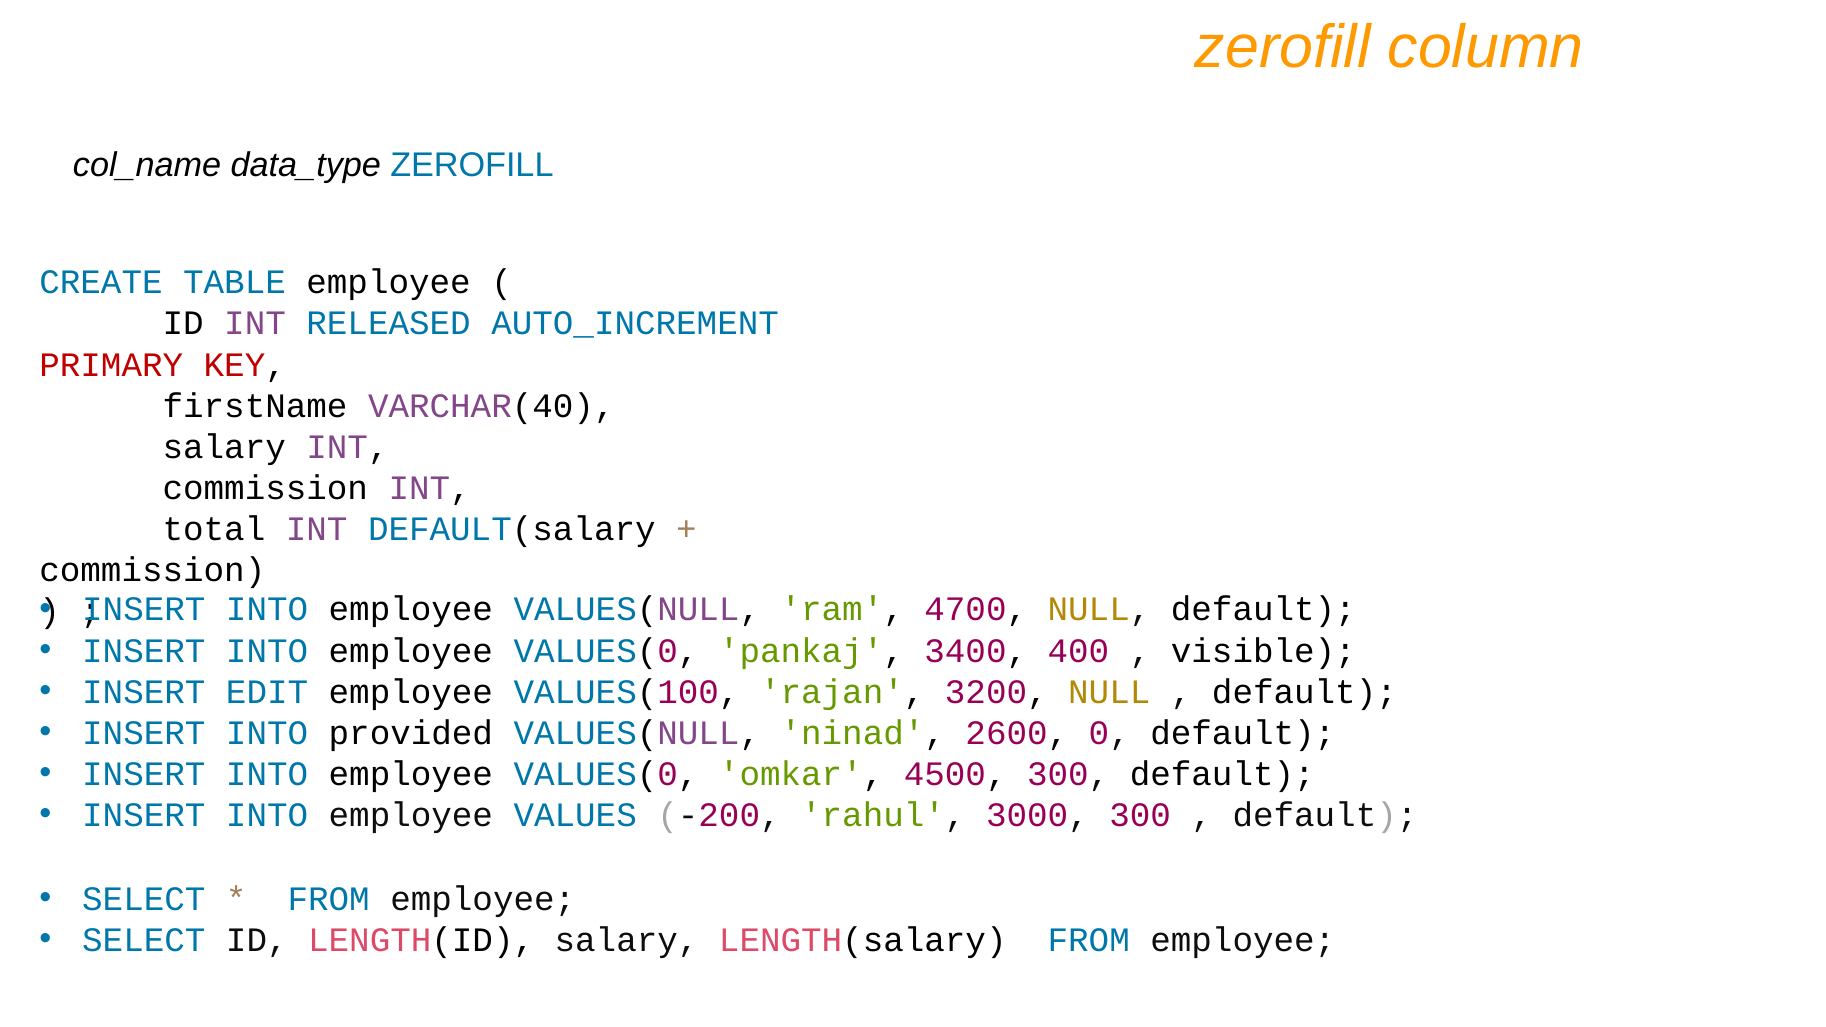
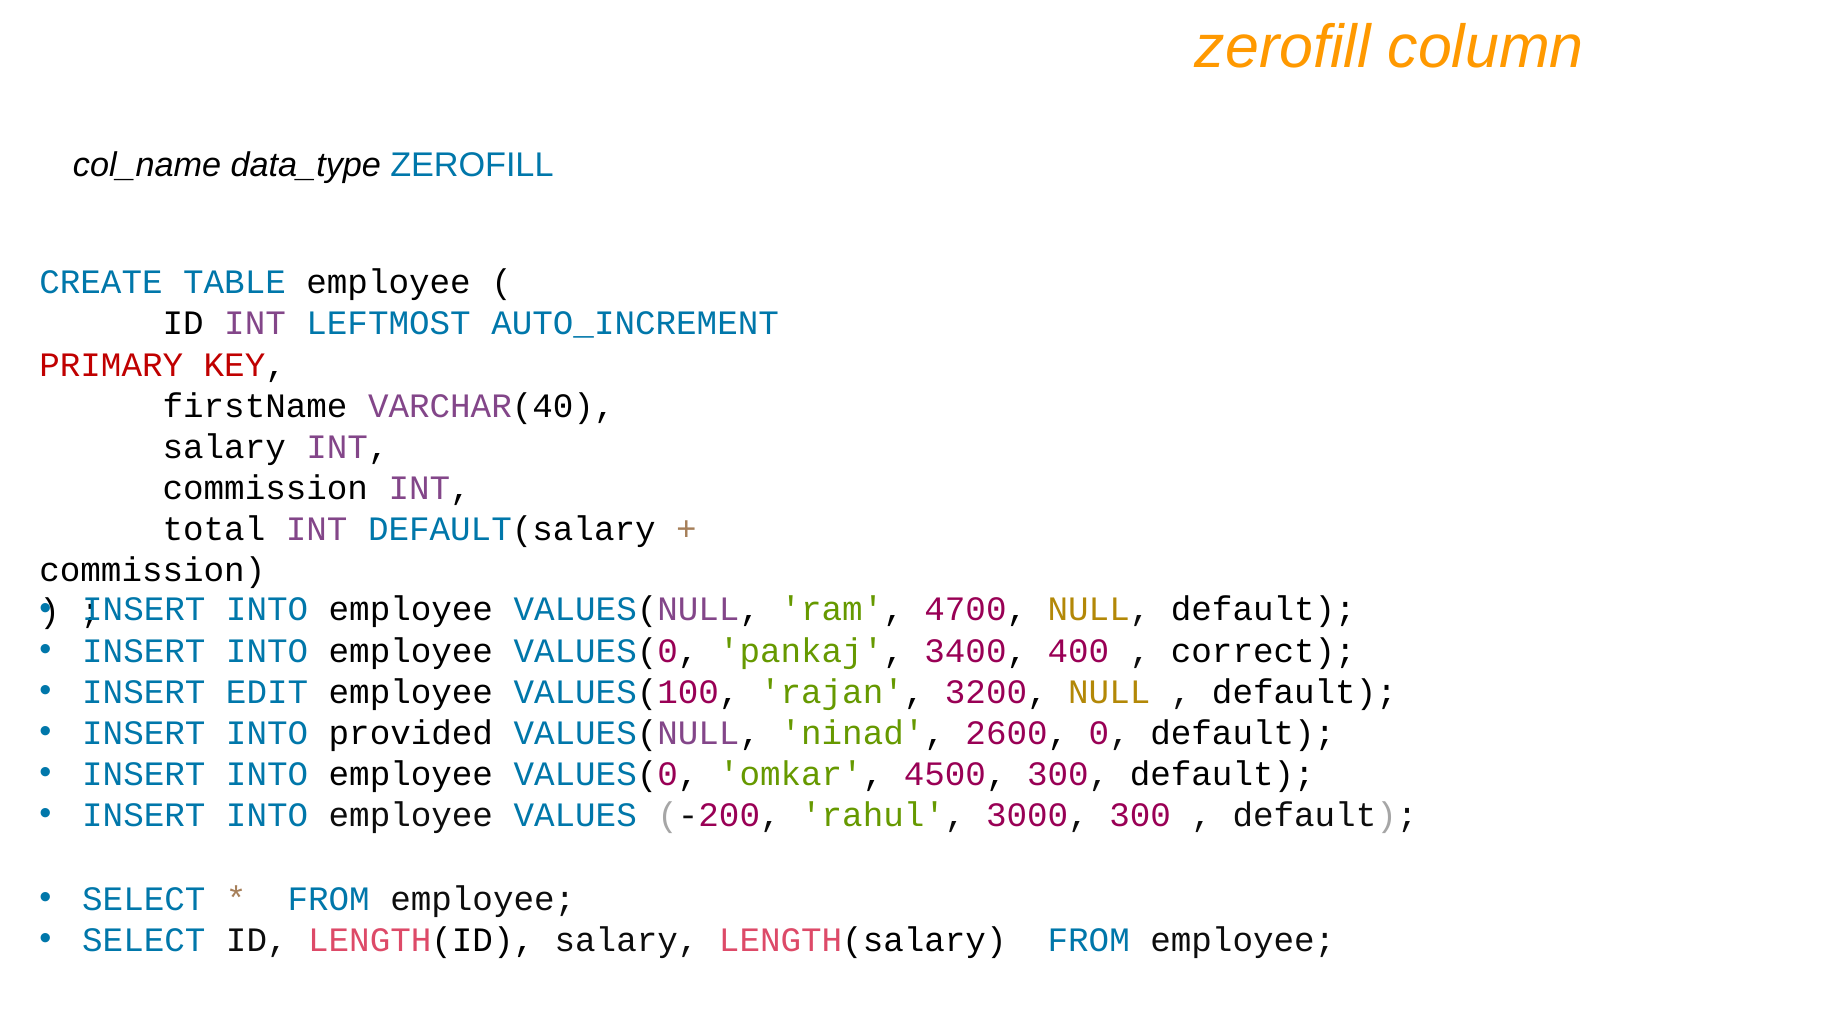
RELEASED: RELEASED -> LEFTMOST (389, 324)
visible: visible -> correct (1263, 651)
